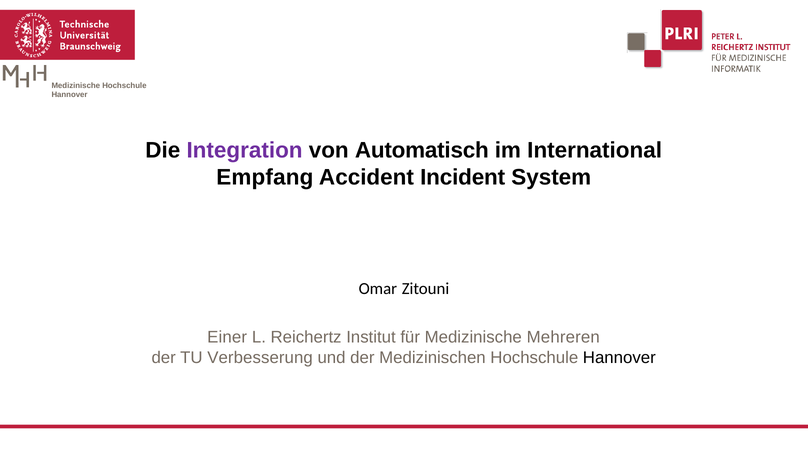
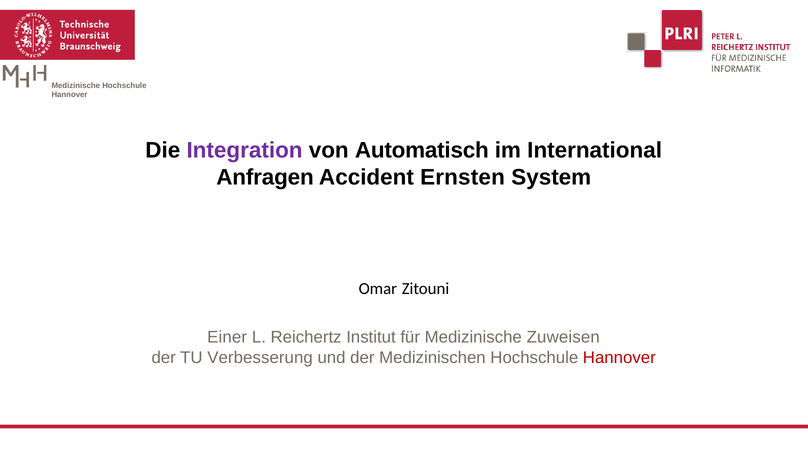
Empfang: Empfang -> Anfragen (265, 177)
Incident: Incident -> Ernsten (462, 177)
Mehreren: Mehreren -> Zuweisen (563, 337)
Hannover colour: black -> red (619, 357)
